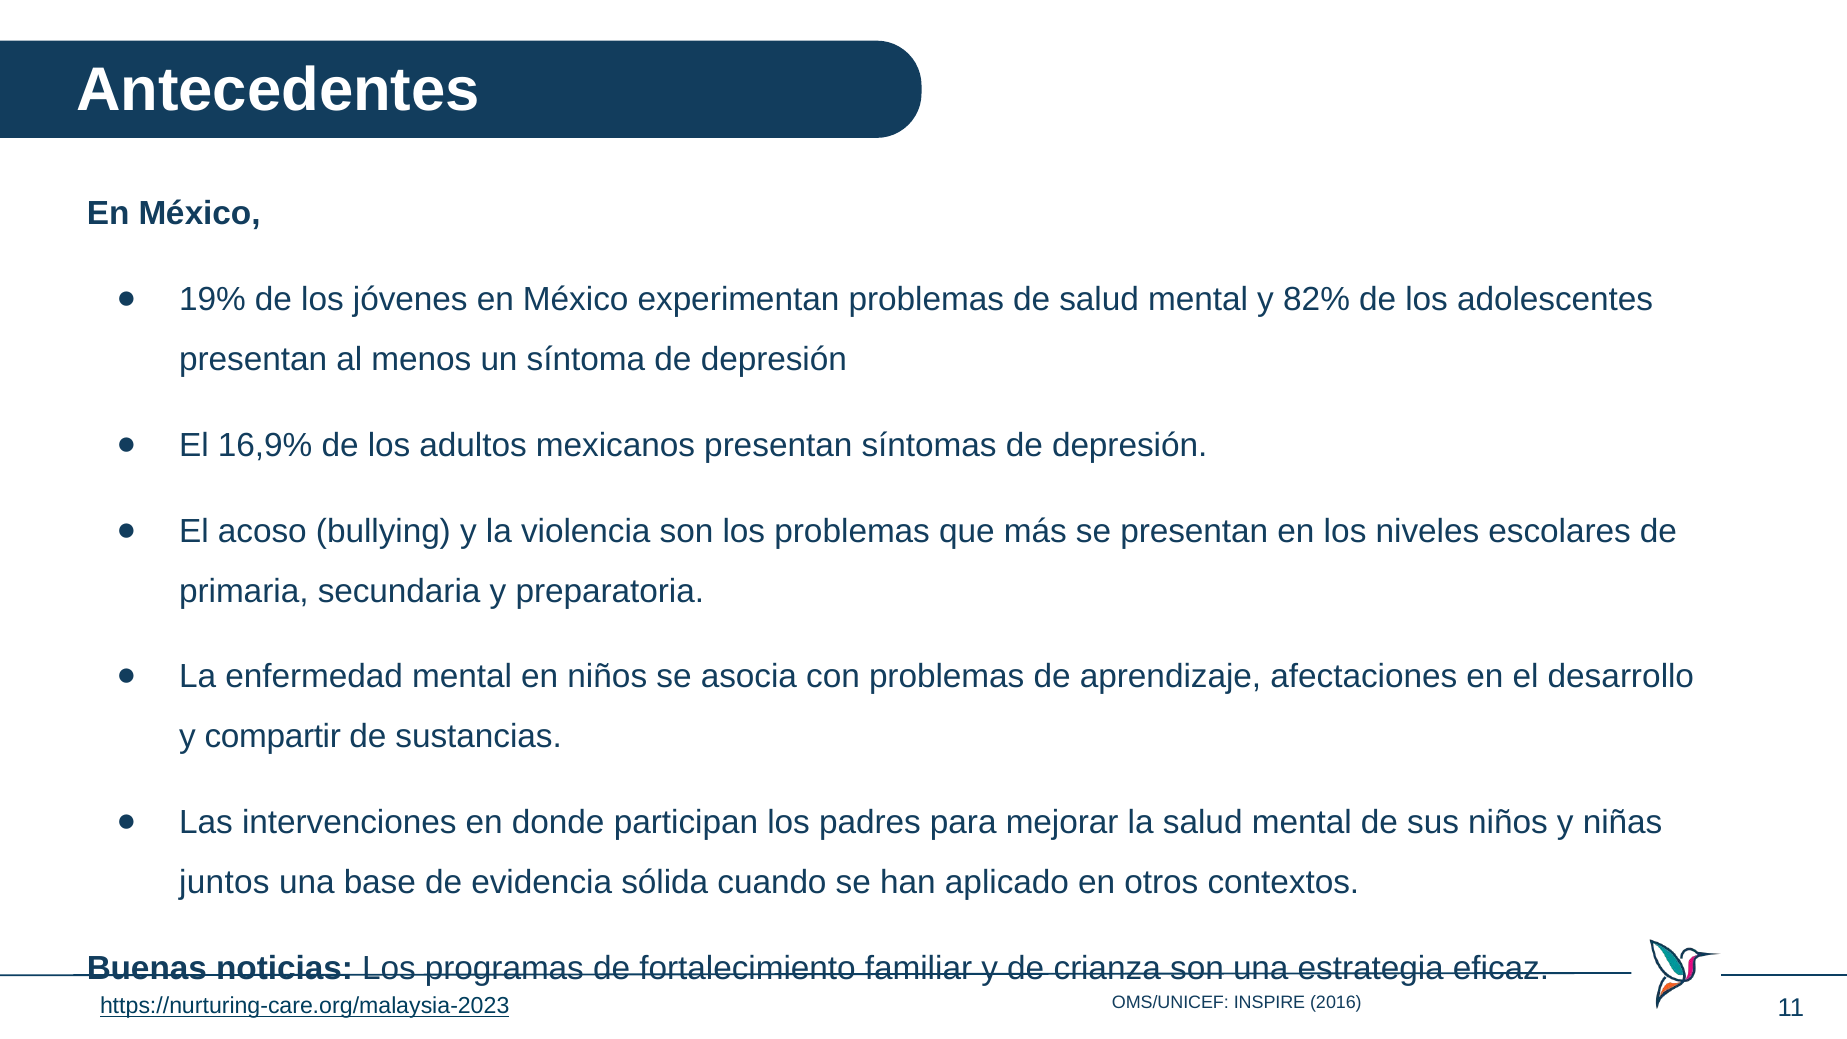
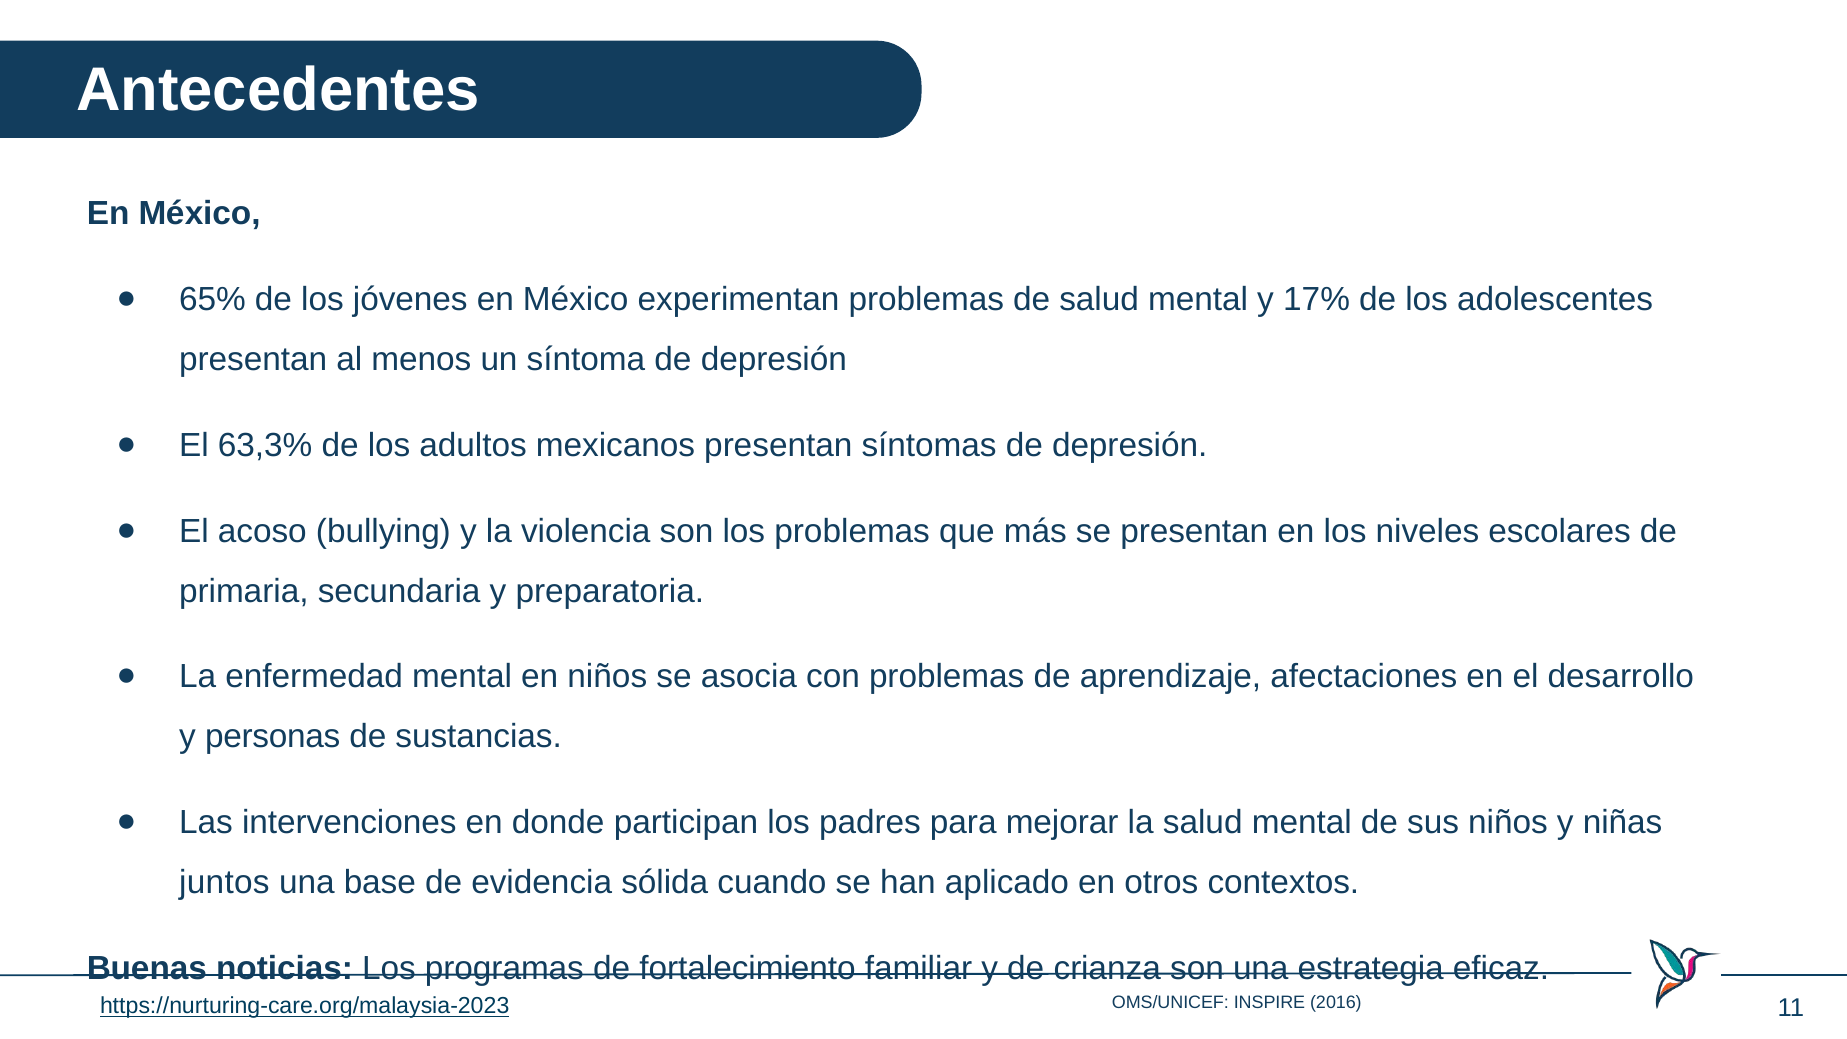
19%: 19% -> 65% (213, 299)
82%: 82% -> 17% (1316, 299)
16,9%: 16,9% -> 63,3% (265, 445)
compartir: compartir -> personas (273, 737)
